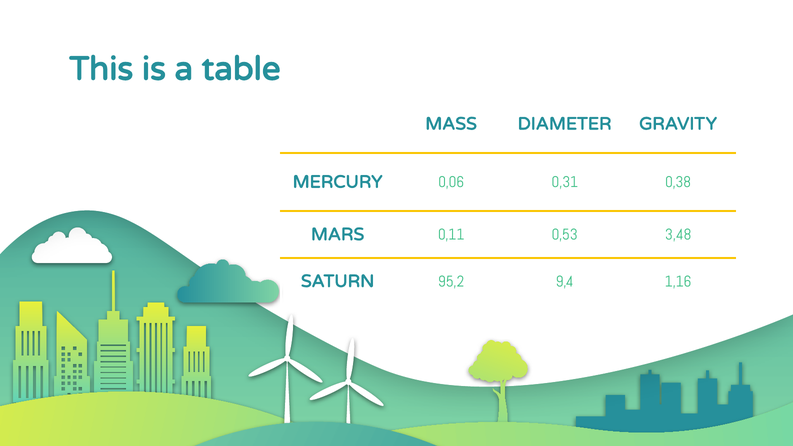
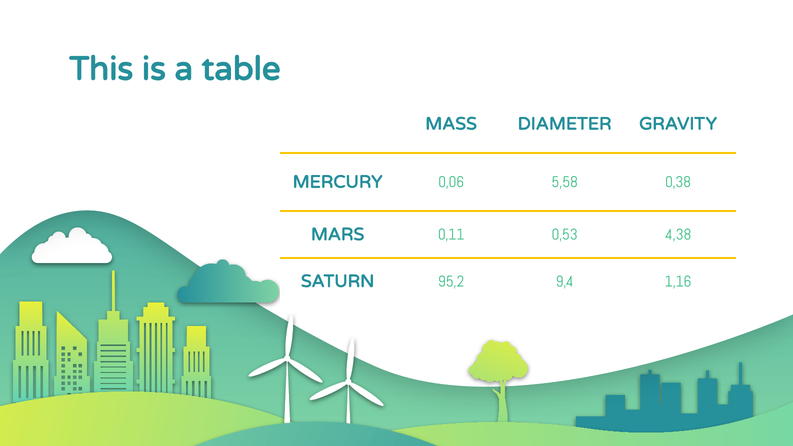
0,31: 0,31 -> 5,58 (565, 182)
3,48: 3,48 -> 4,38 (678, 235)
